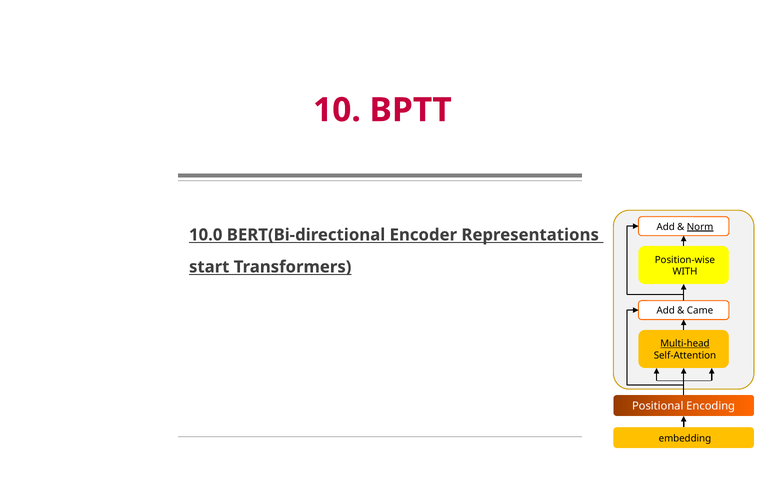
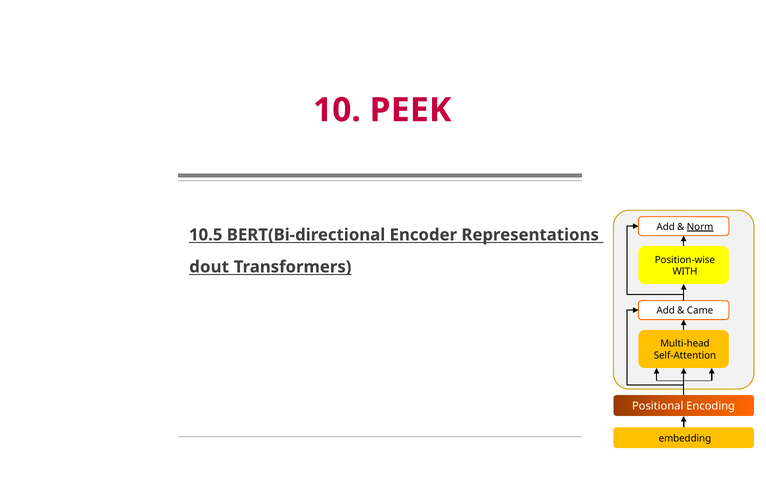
BPTT: BPTT -> PEEK (411, 110)
10.0: 10.0 -> 10.5 (206, 235)
start: start -> dout (209, 267)
Multi-head underline: present -> none (685, 344)
